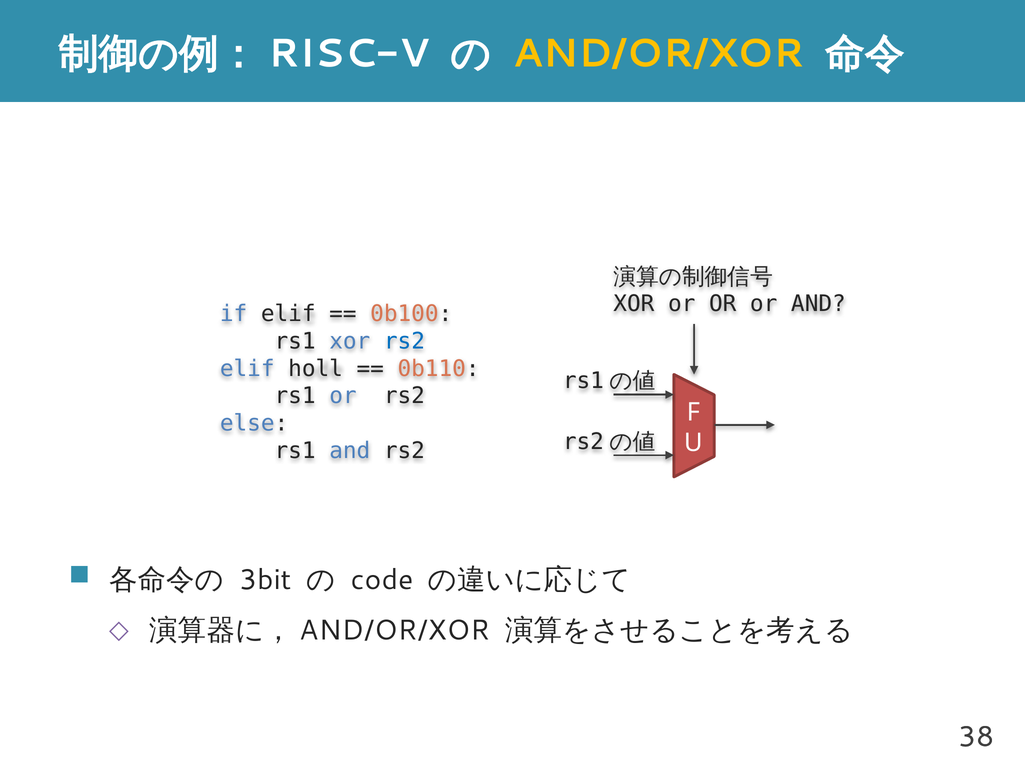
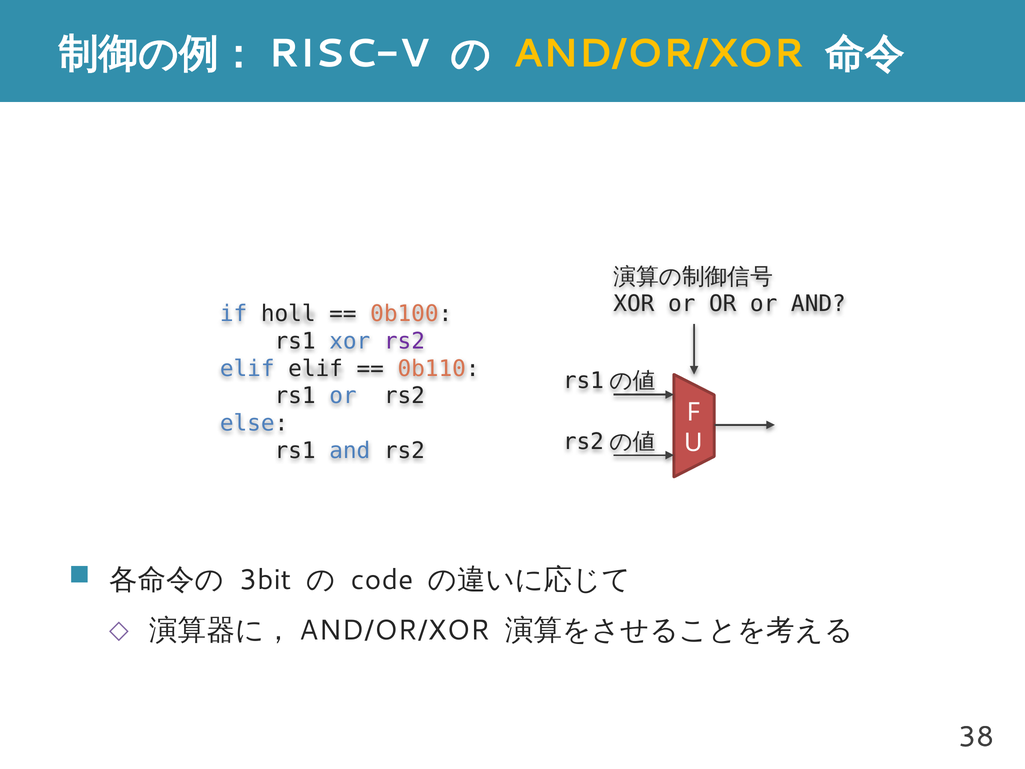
if elif: elif -> holl (288, 314)
rs2 colour: blue -> purple (404, 341)
elif holl: holl -> elif (316, 368)
